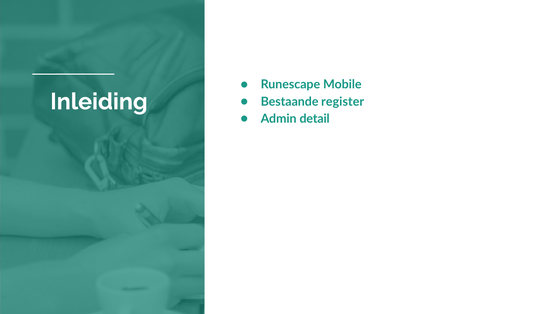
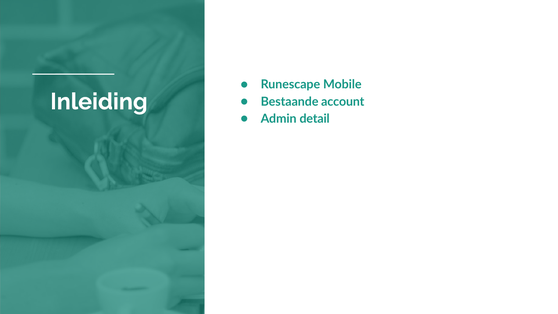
register: register -> account (343, 102)
